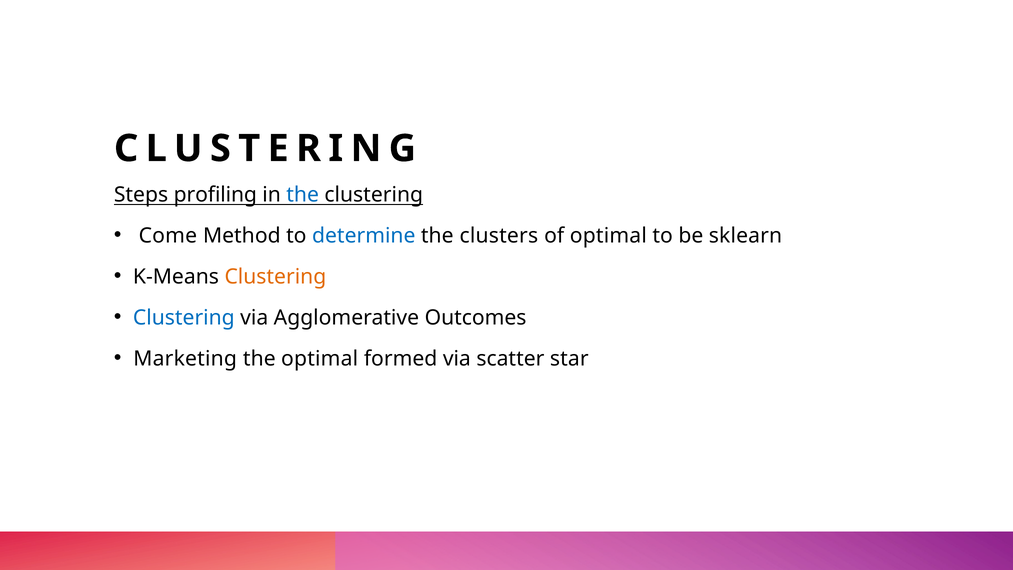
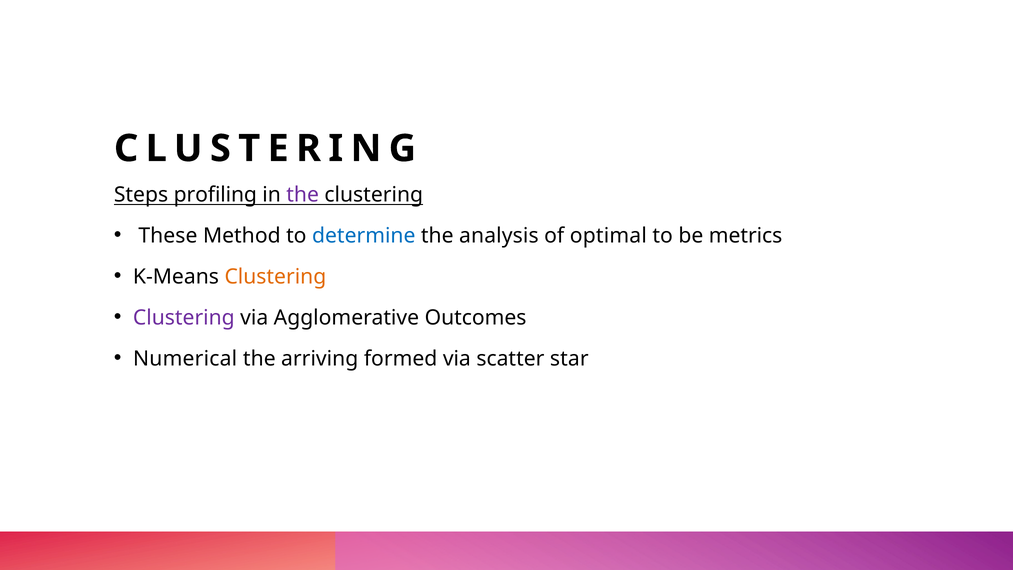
the colour: blue -> purple (303, 195)
Come: Come -> These (168, 236)
clusters: clusters -> analysis (499, 236)
sklearn: sklearn -> metrics (746, 236)
Clustering colour: blue -> purple (184, 318)
Marketing: Marketing -> Numerical (185, 358)
the optimal: optimal -> arriving (320, 358)
